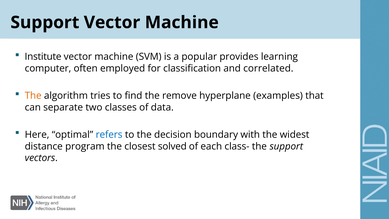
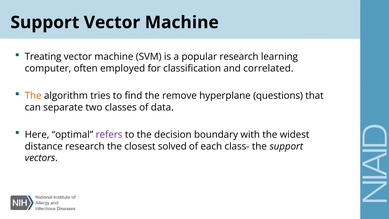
Institute: Institute -> Treating (43, 57)
popular provides: provides -> research (239, 57)
examples: examples -> questions (278, 96)
refers colour: blue -> purple (109, 135)
distance program: program -> research (85, 146)
